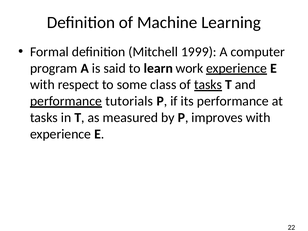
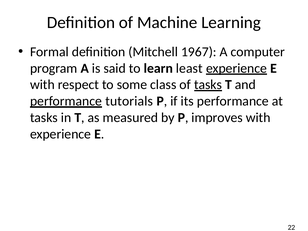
1999: 1999 -> 1967 (199, 52)
work: work -> least (189, 68)
